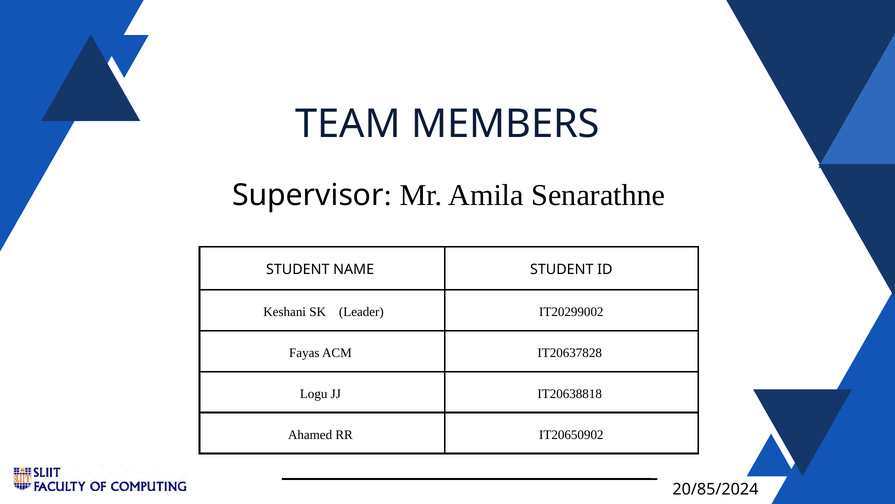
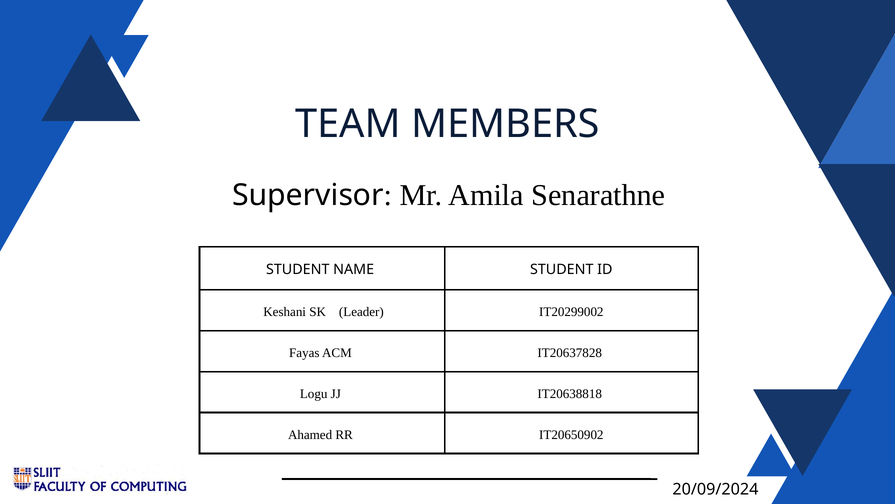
20/85/2024: 20/85/2024 -> 20/09/2024 (715, 489)
